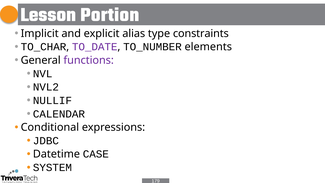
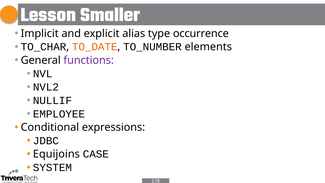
Portion: Portion -> Smaller (110, 14)
constraints: constraints -> occurrence (201, 33)
TO_DATE colour: purple -> orange (95, 47)
CALENDAR: CALENDAR -> EMPLOYEE (59, 114)
Datetime: Datetime -> Equijoins (56, 154)
